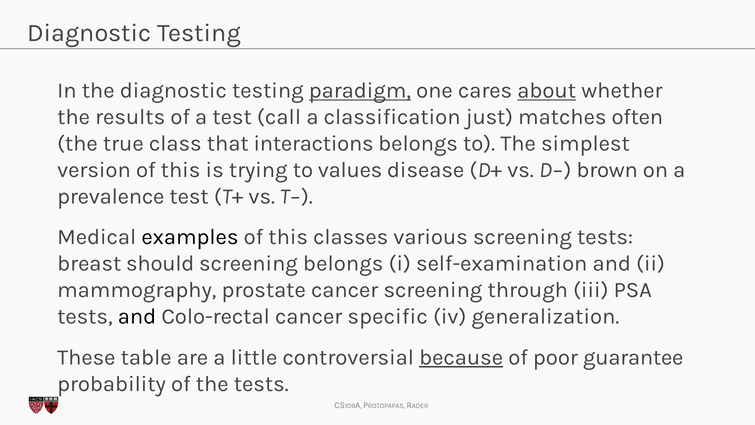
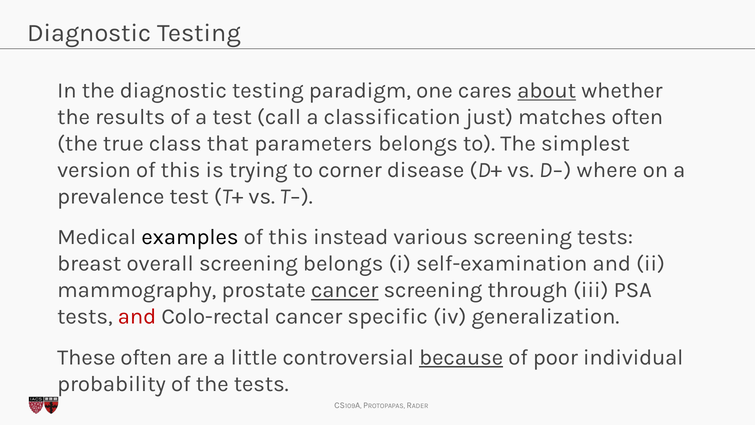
paradigm underline: present -> none (360, 90)
interactions: interactions -> parameters (313, 143)
values: values -> corner (350, 170)
brown: brown -> where (607, 170)
classes: classes -> instead (351, 237)
should: should -> overall (160, 263)
cancer underline: none -> present (345, 290)
and colour: black -> red (137, 316)
These table: table -> often (146, 357)
guarantee: guarantee -> individual (633, 357)
